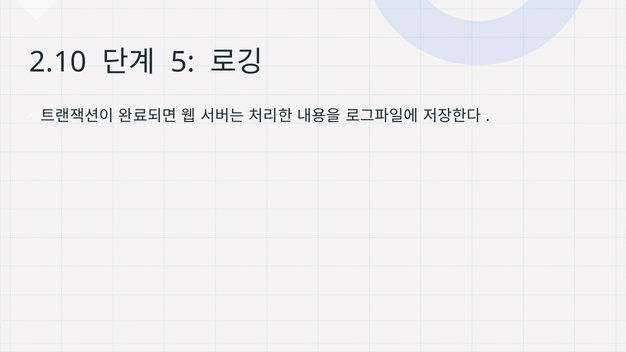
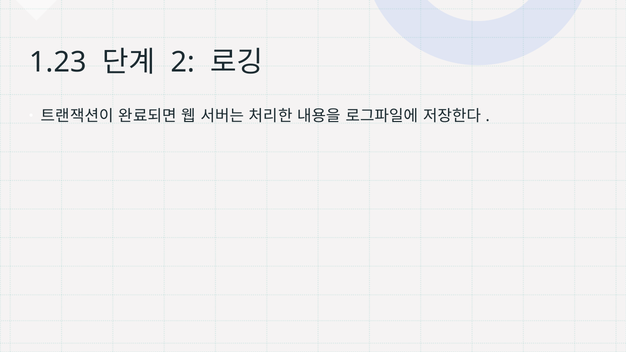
2.10: 2.10 -> 1.23 (58, 62)
5: 5 -> 2 (183, 62)
